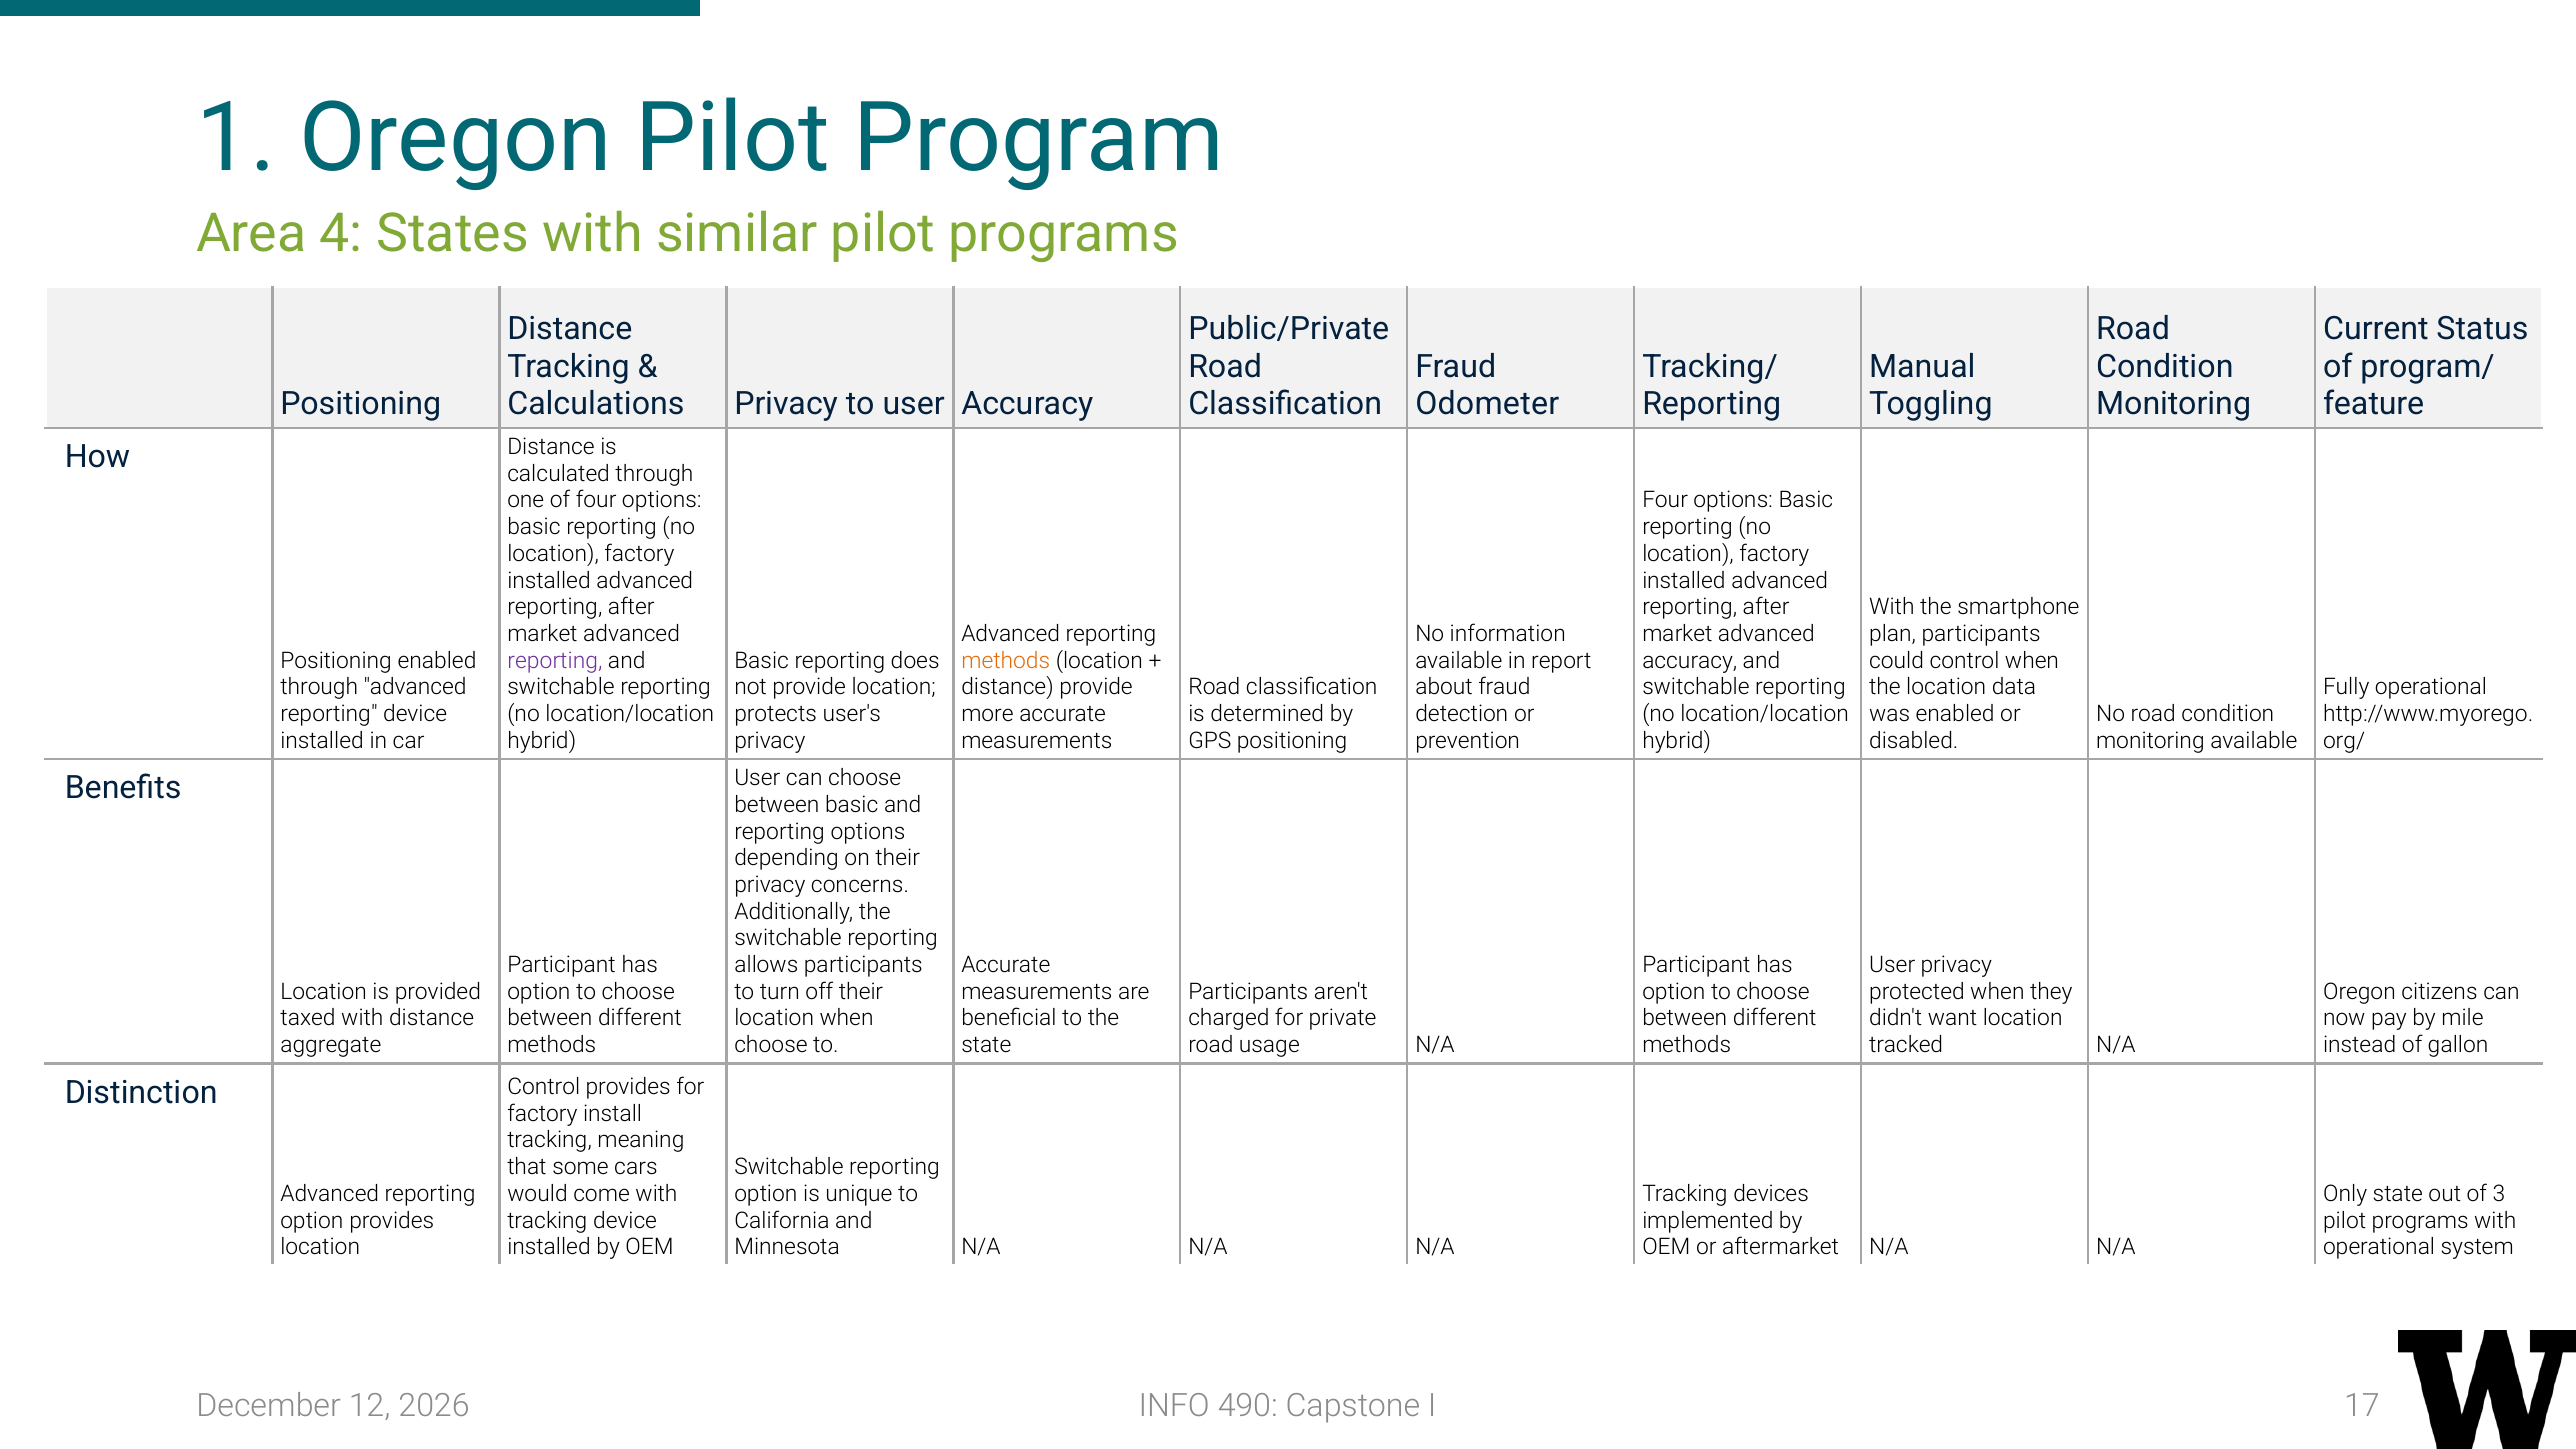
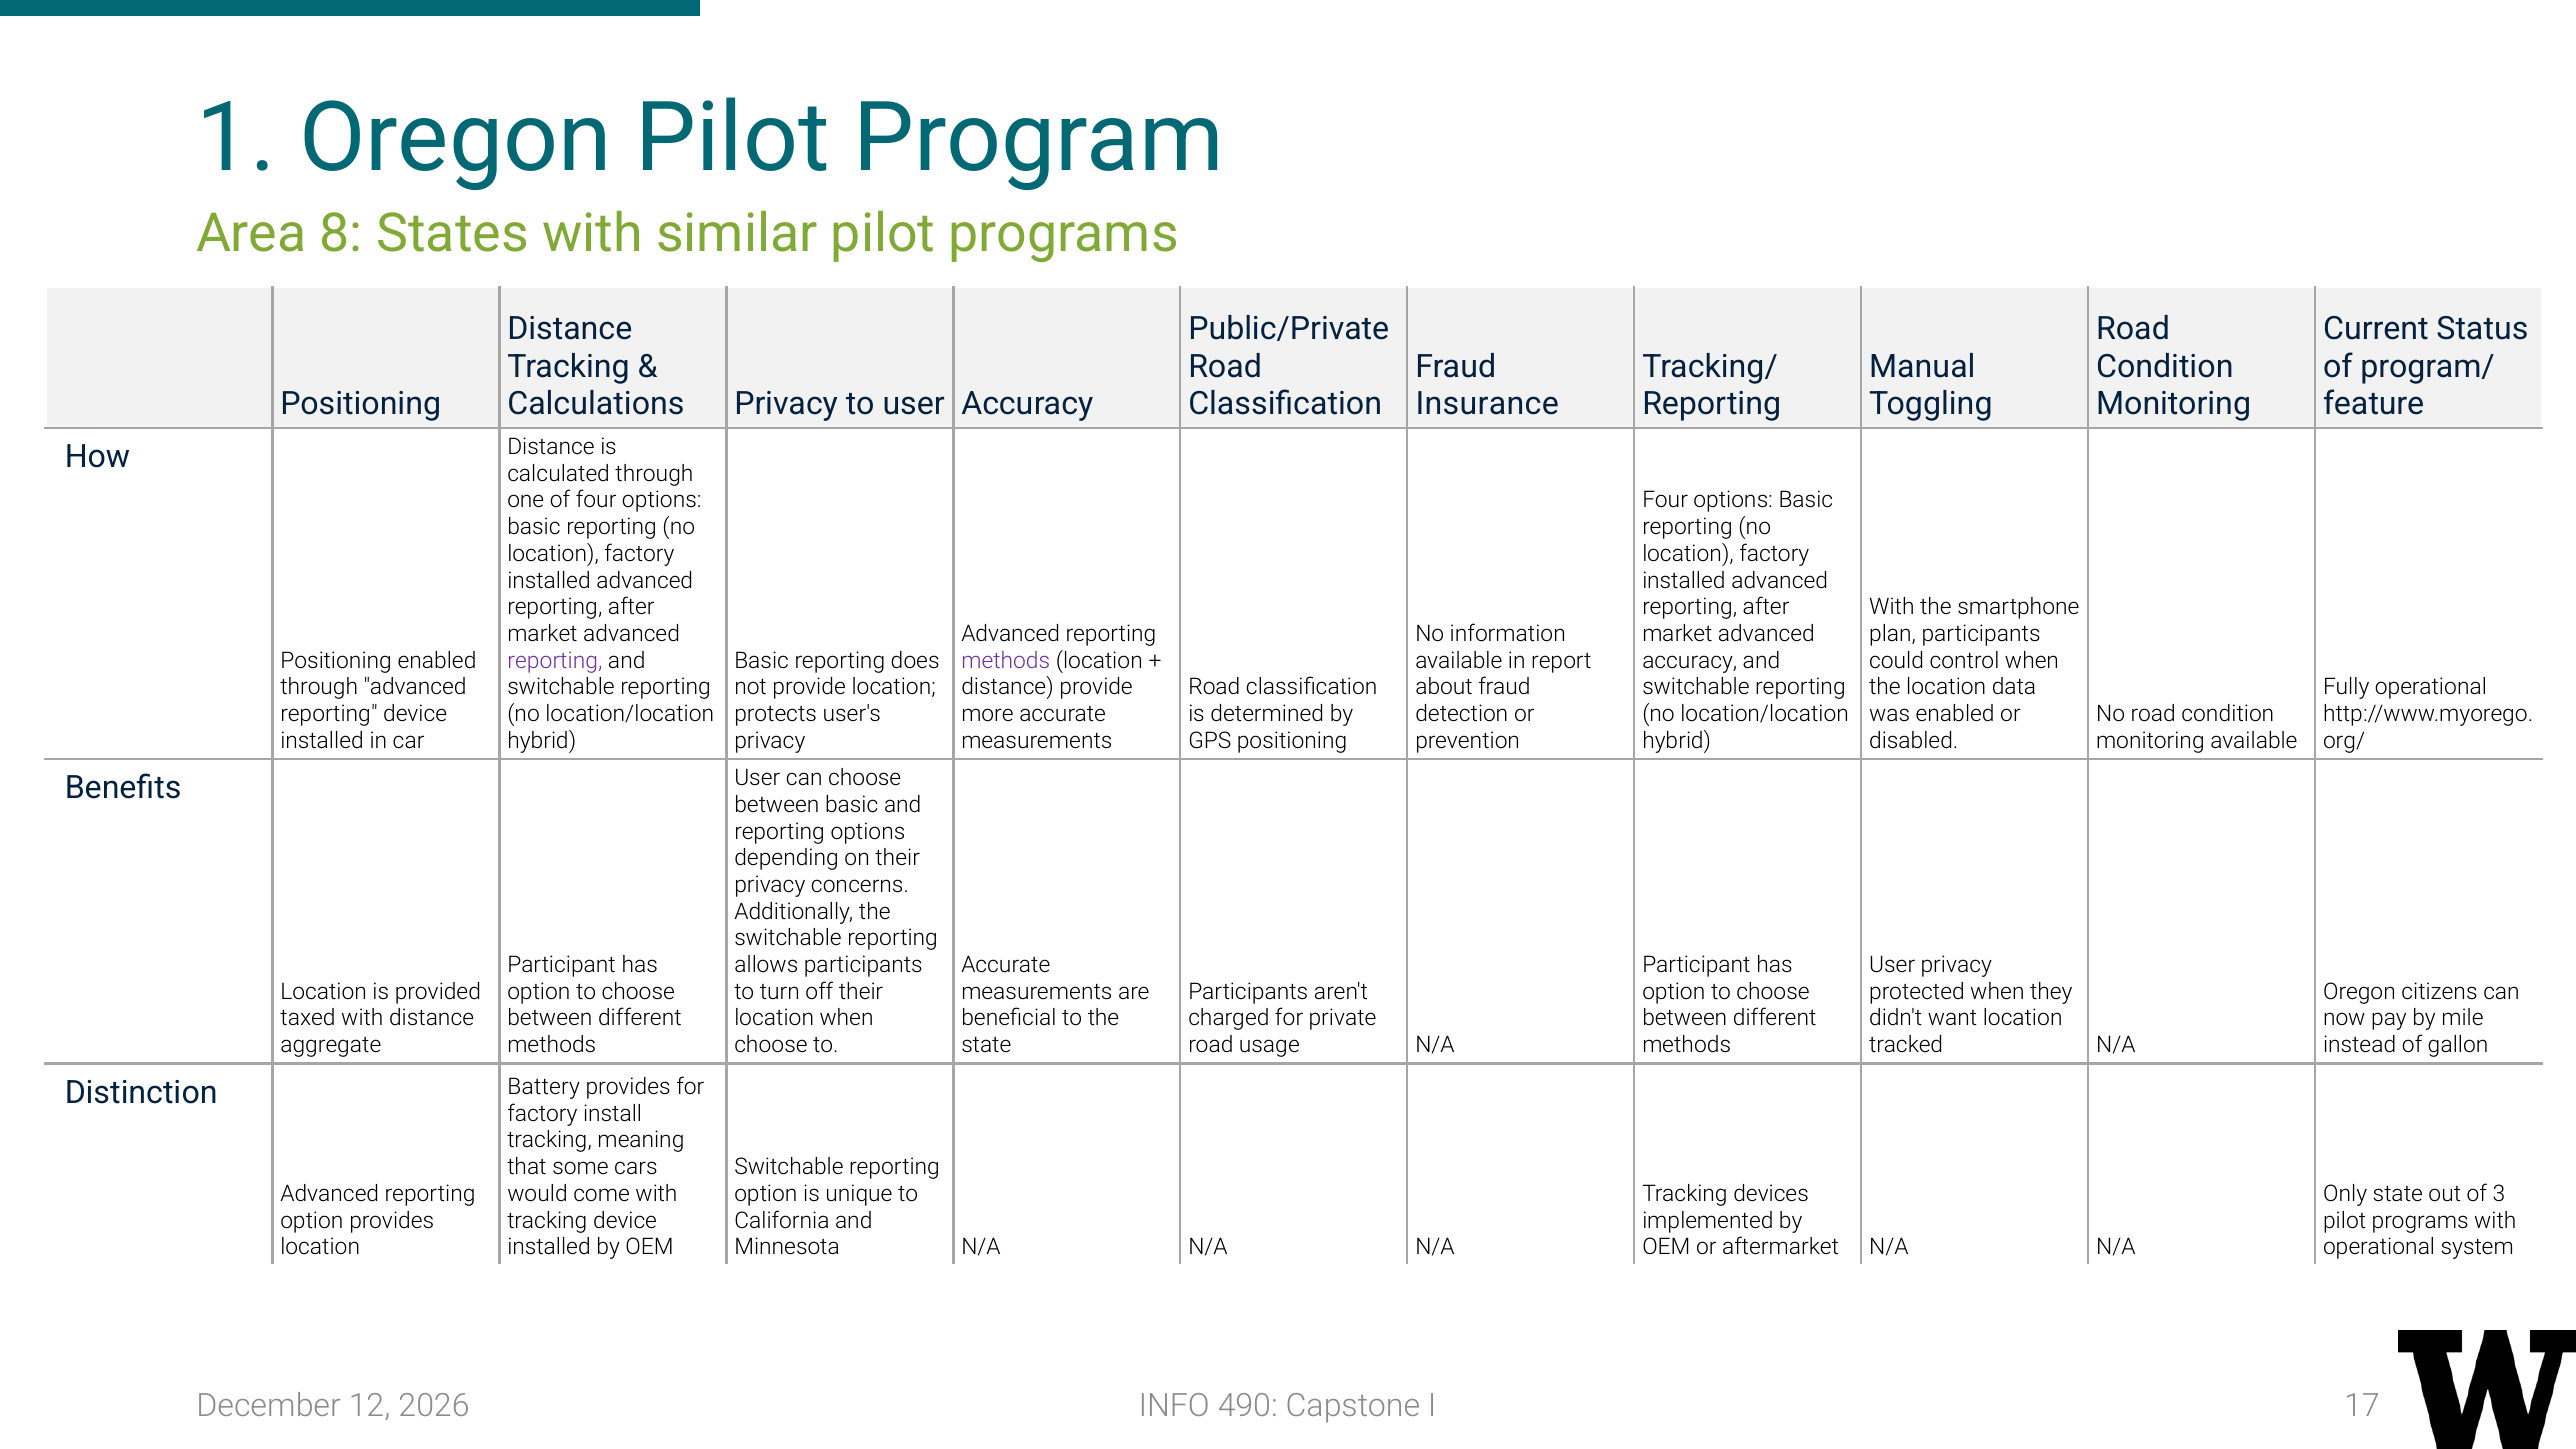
4: 4 -> 8 (341, 234)
Odometer: Odometer -> Insurance (1487, 404)
methods colour: orange -> purple (1006, 661)
Control: Control -> Battery (544, 1087)
